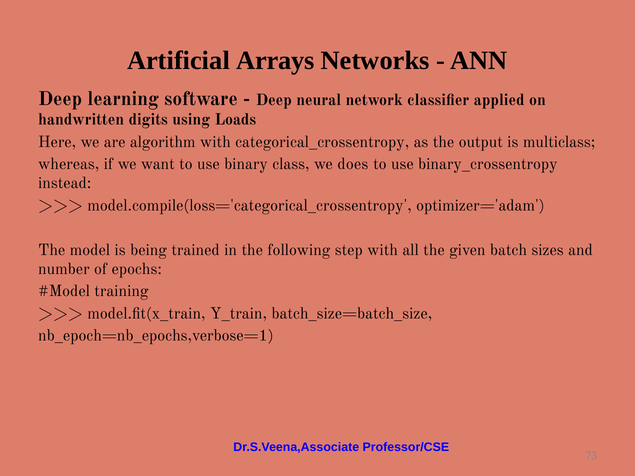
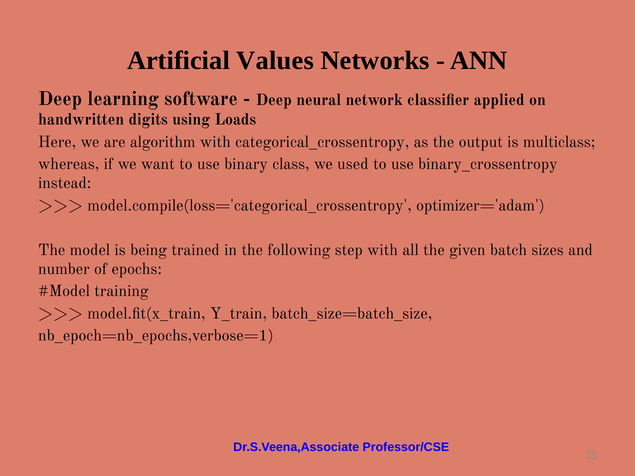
Arrays: Arrays -> Values (275, 61)
does: does -> used (353, 164)
